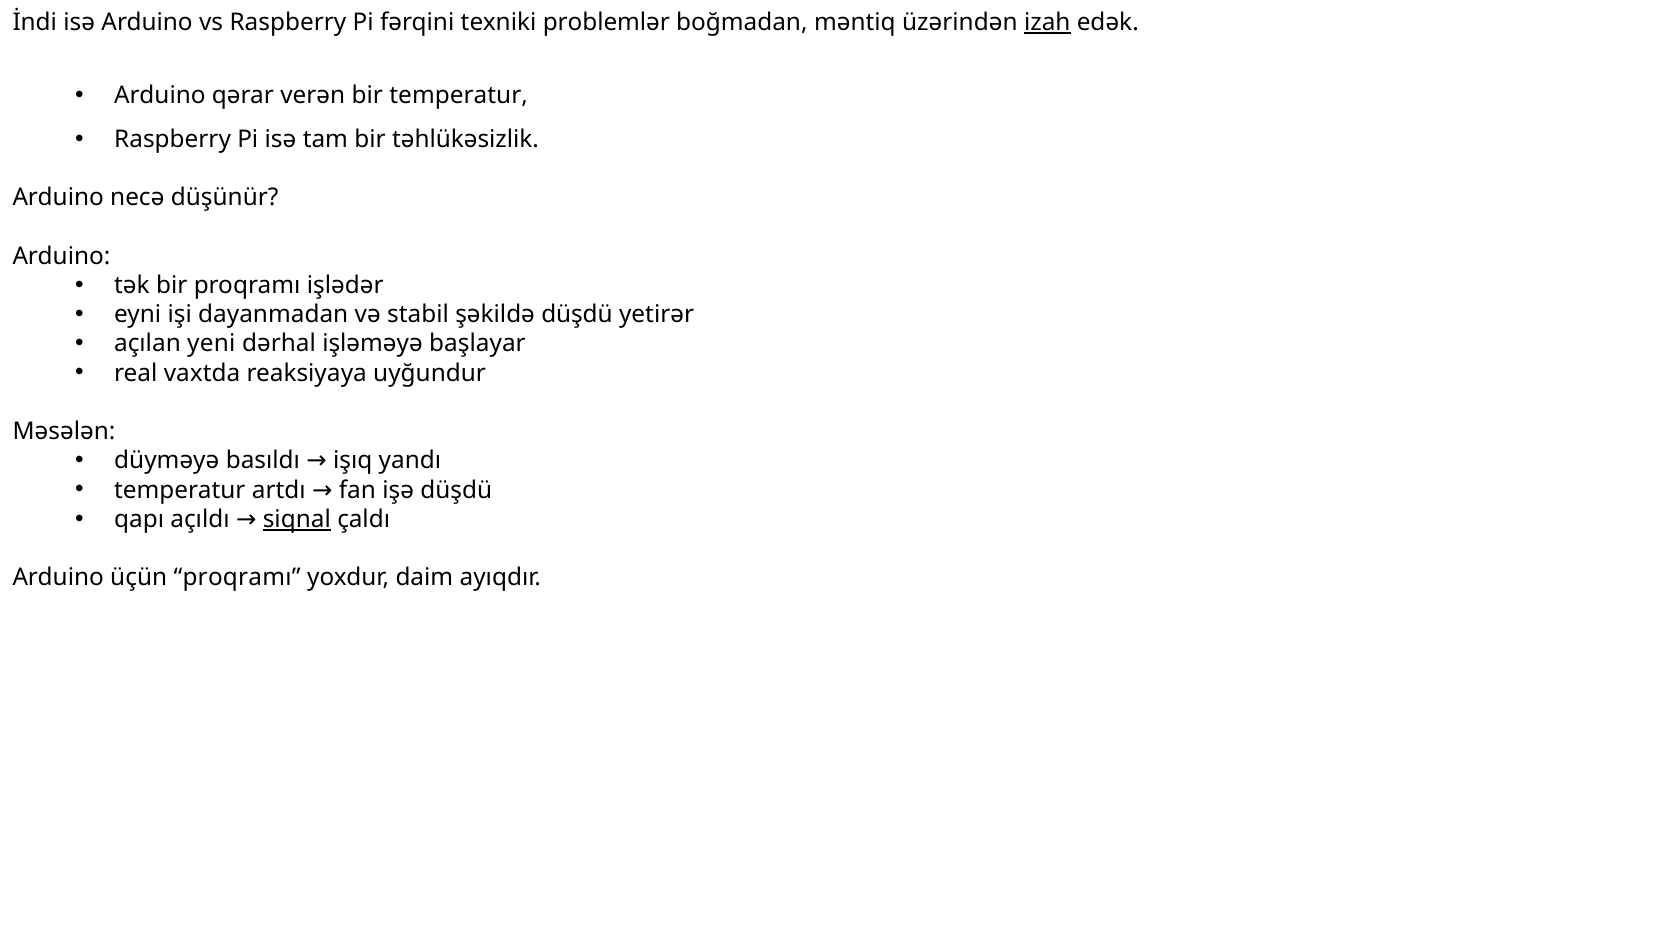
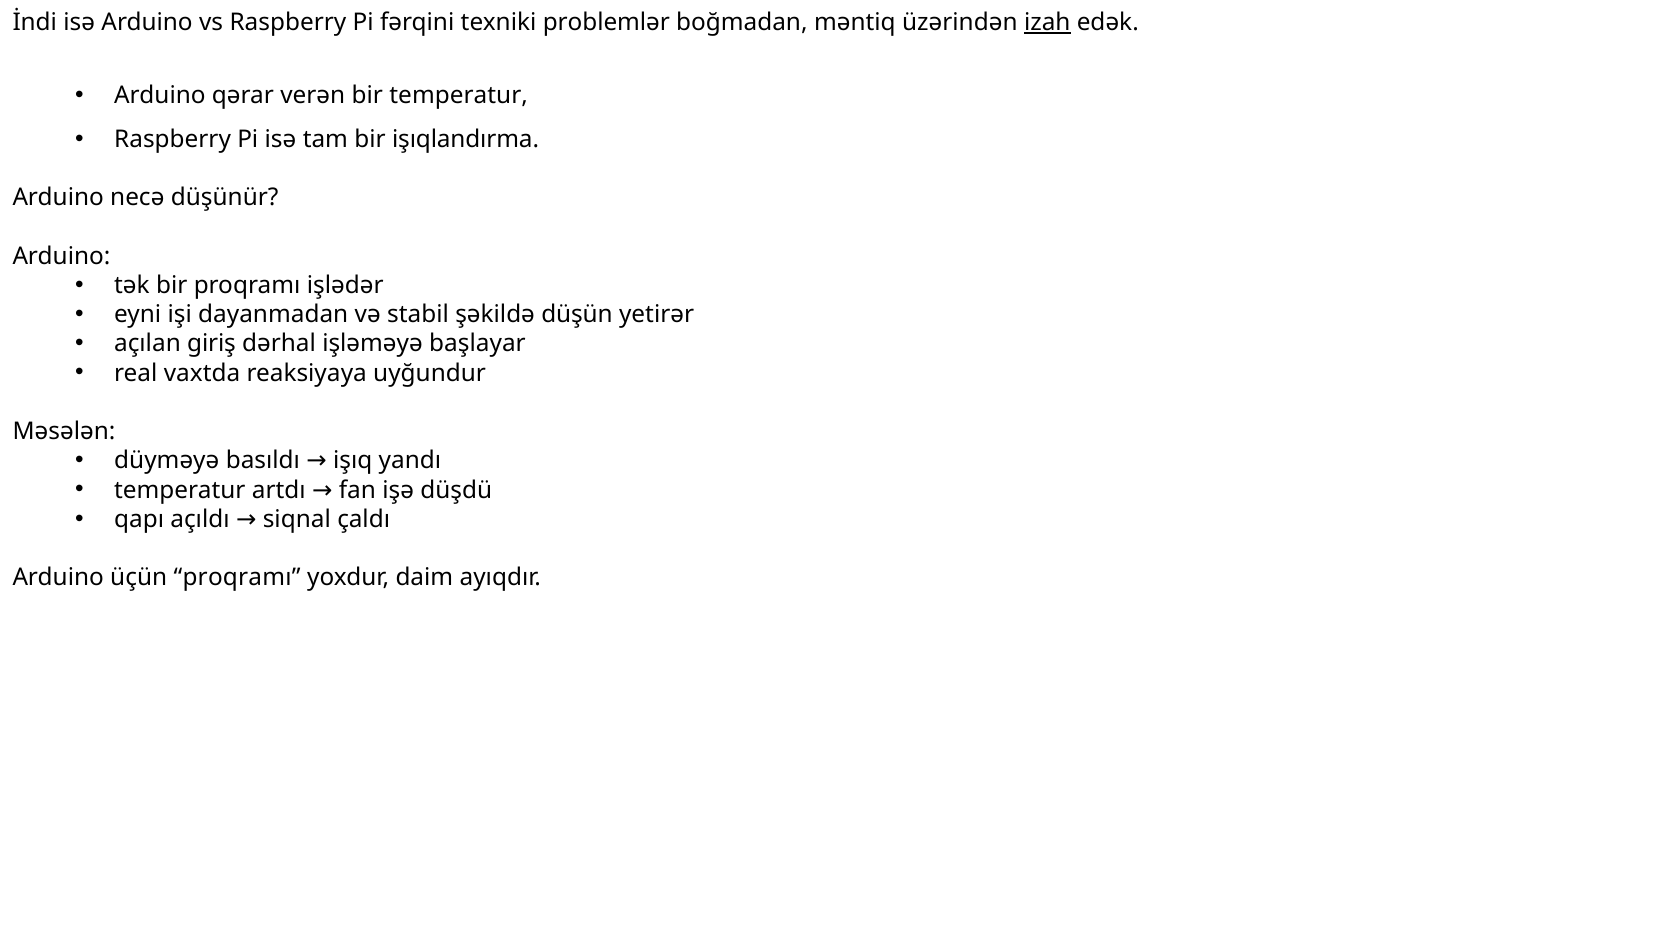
təhlükəsizlik: təhlükəsizlik -> işıqlandırma (466, 139)
şəkildə düşdü: düşdü -> düşün (577, 315)
yeni: yeni -> giriş (212, 344)
siqnal underline: present -> none (297, 519)
